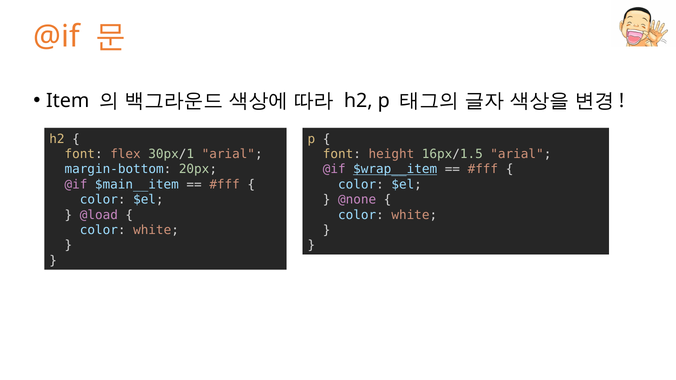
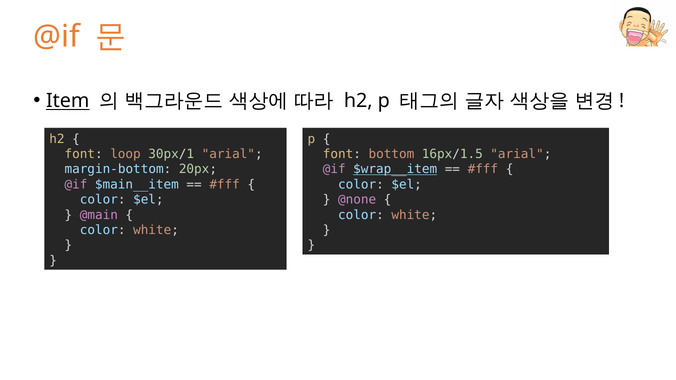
Item underline: none -> present (68, 101)
flex: flex -> loop (125, 154)
height: height -> bottom (391, 154)
@load: @load -> @main (99, 215)
